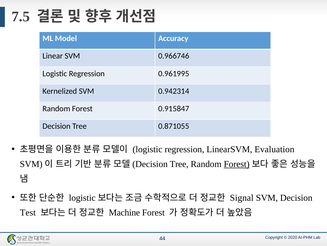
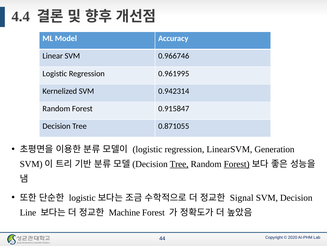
7.5: 7.5 -> 4.4 (21, 16)
Evaluation: Evaluation -> Generation (275, 149)
Tree underline: none -> present (179, 164)
Test: Test -> Line (28, 212)
